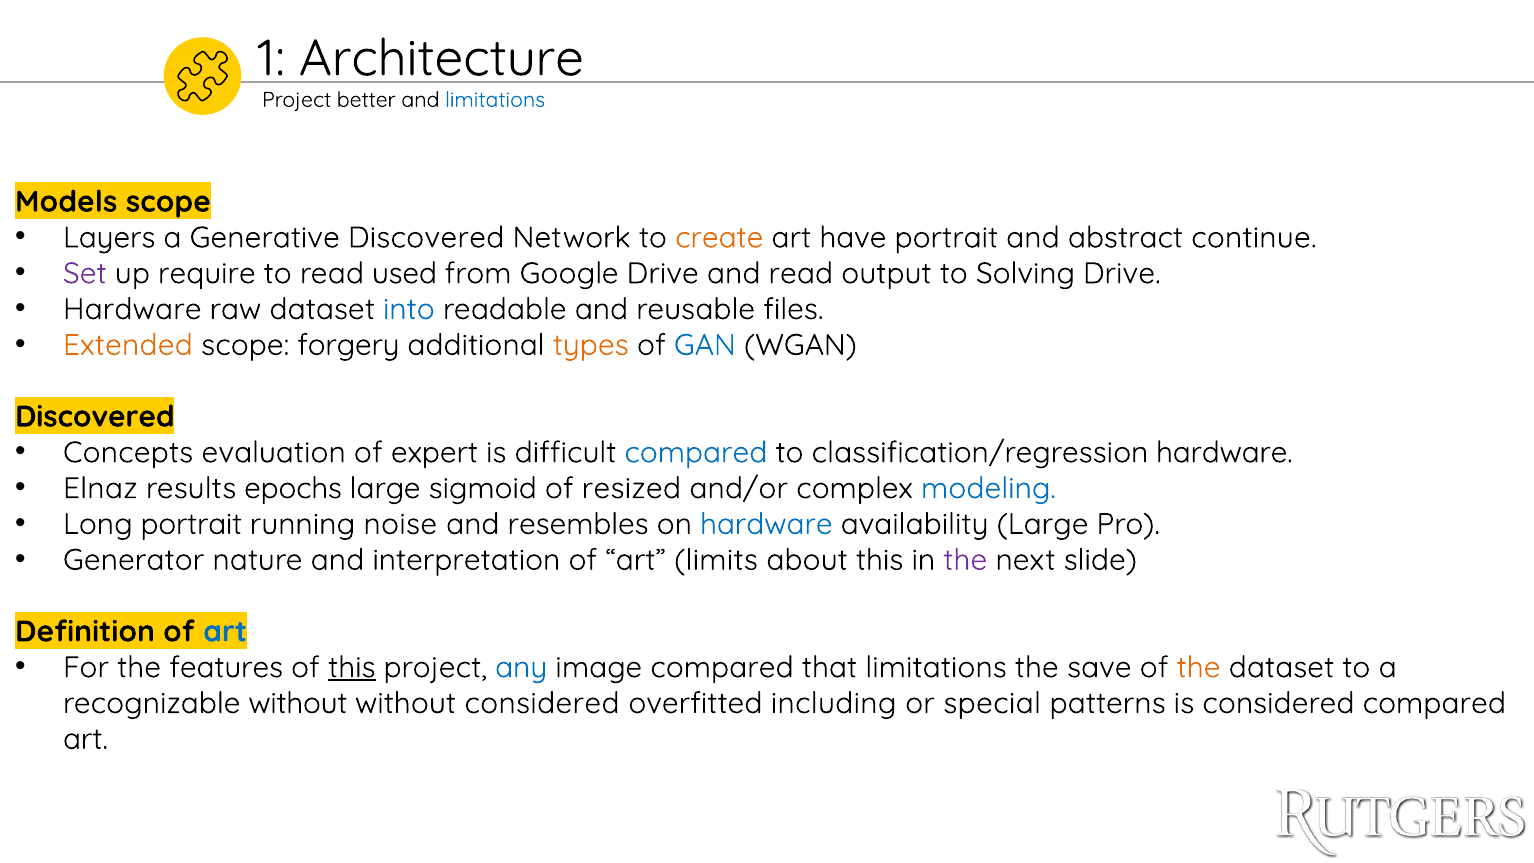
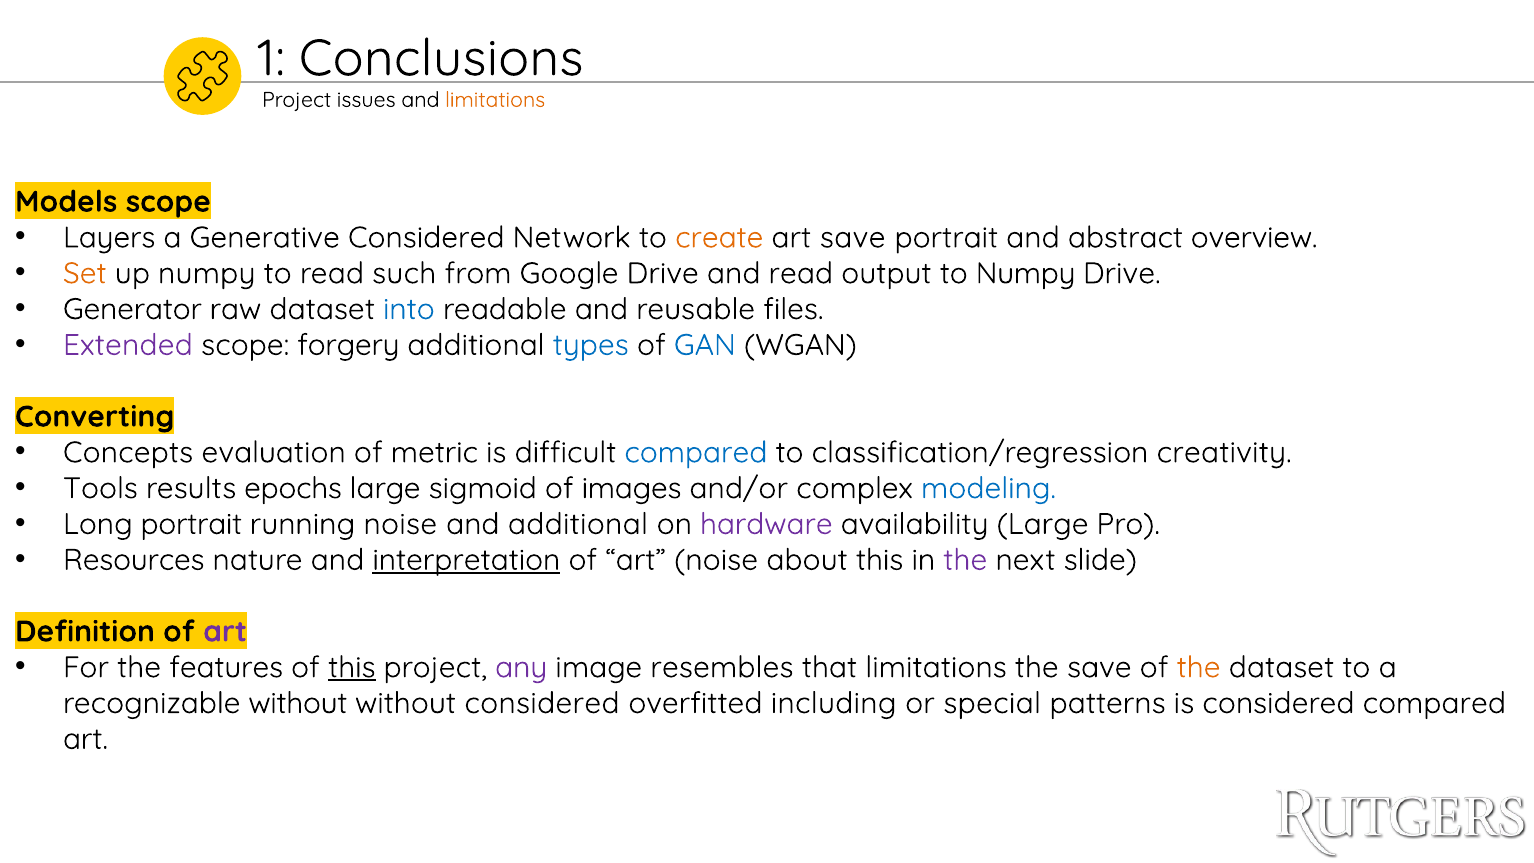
Architecture: Architecture -> Conclusions (441, 58)
better: better -> issues (366, 100)
limitations colour: blue -> orange (495, 100)
Generative Discovered: Discovered -> Considered (426, 238)
art have: have -> save (853, 238)
continue: continue -> overview (1254, 238)
Set colour: purple -> orange (85, 273)
up require: require -> numpy (207, 273)
used: used -> such (404, 273)
to Solving: Solving -> Numpy (1026, 273)
Hardware: Hardware -> Generator (132, 309)
Extended colour: orange -> purple (128, 345)
types colour: orange -> blue (591, 345)
Discovered: Discovered -> Converting (95, 417)
expert: expert -> metric (434, 452)
classification/regression hardware: hardware -> creativity (1224, 452)
Elnaz: Elnaz -> Tools (100, 488)
resized: resized -> images (632, 488)
and resembles: resembles -> additional (578, 524)
hardware colour: blue -> purple (766, 524)
Generator: Generator -> Resources (134, 560)
interpretation underline: none -> present (466, 560)
art limits: limits -> noise (716, 560)
art colour: blue -> purple (225, 632)
any colour: blue -> purple (521, 667)
image compared: compared -> resembles (722, 667)
